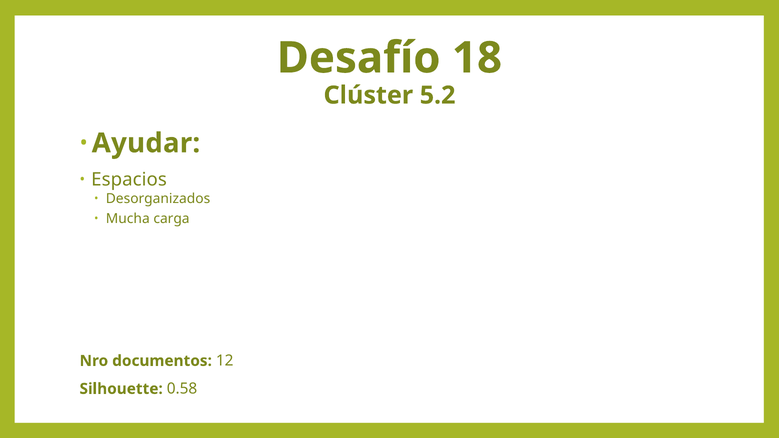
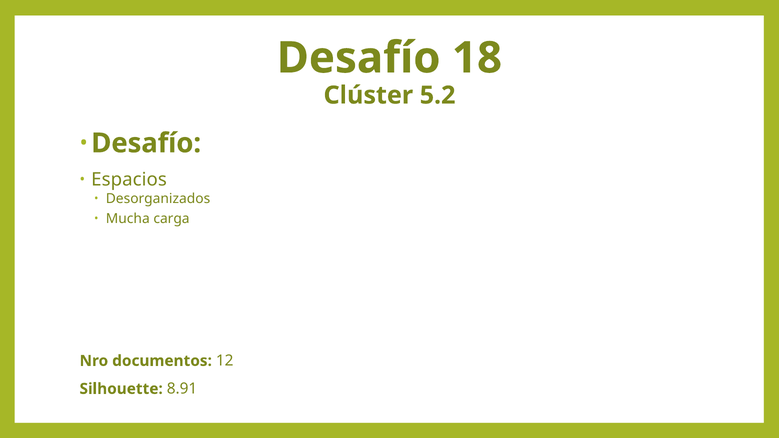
Ayudar: Ayudar -> Desafío (146, 143)
0.58: 0.58 -> 8.91 (182, 389)
